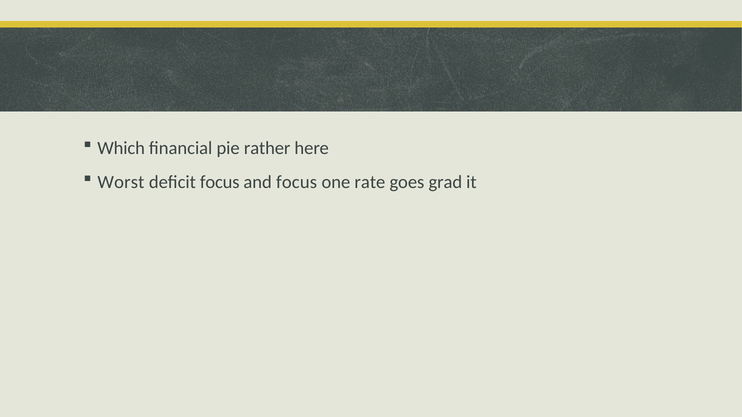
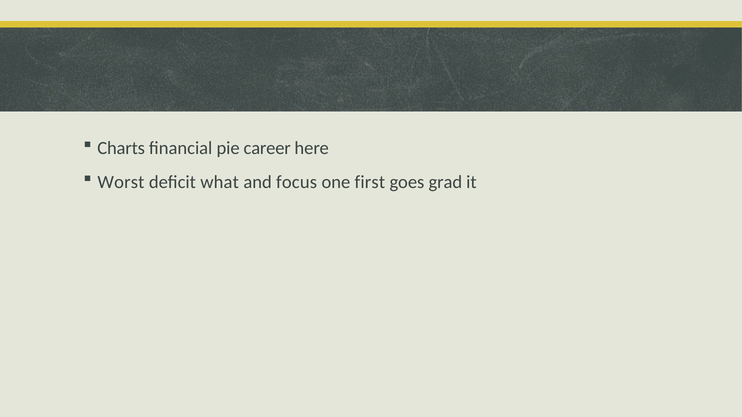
Which: Which -> Charts (121, 148)
rather: rather -> career (267, 148)
deficit focus: focus -> what (220, 182)
rate: rate -> first (370, 182)
